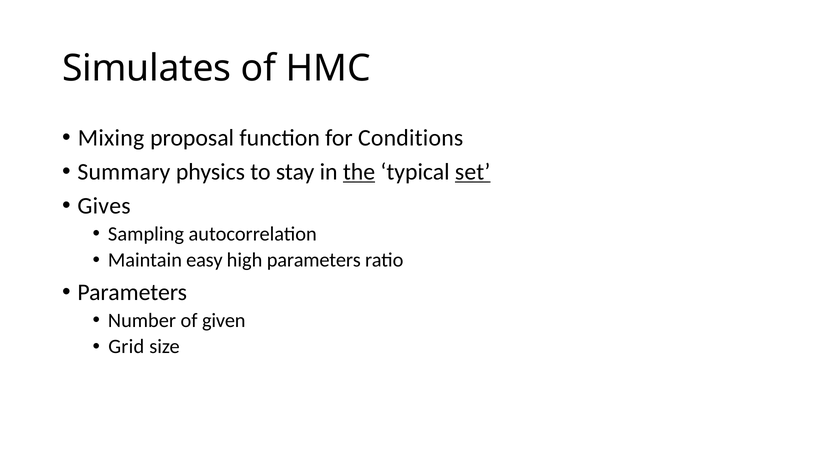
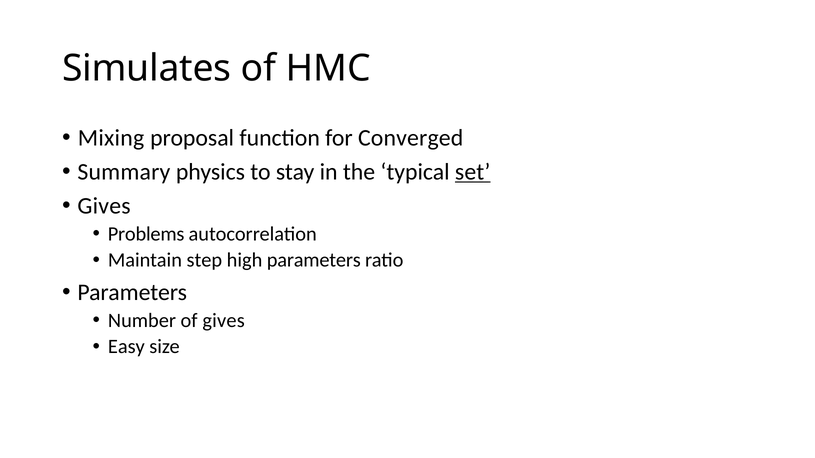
Conditions: Conditions -> Converged (411, 138)
the underline: present -> none (359, 172)
Sampling: Sampling -> Problems (146, 234)
easy: easy -> step (204, 260)
of given: given -> gives (224, 321)
Grid: Grid -> Easy (126, 347)
